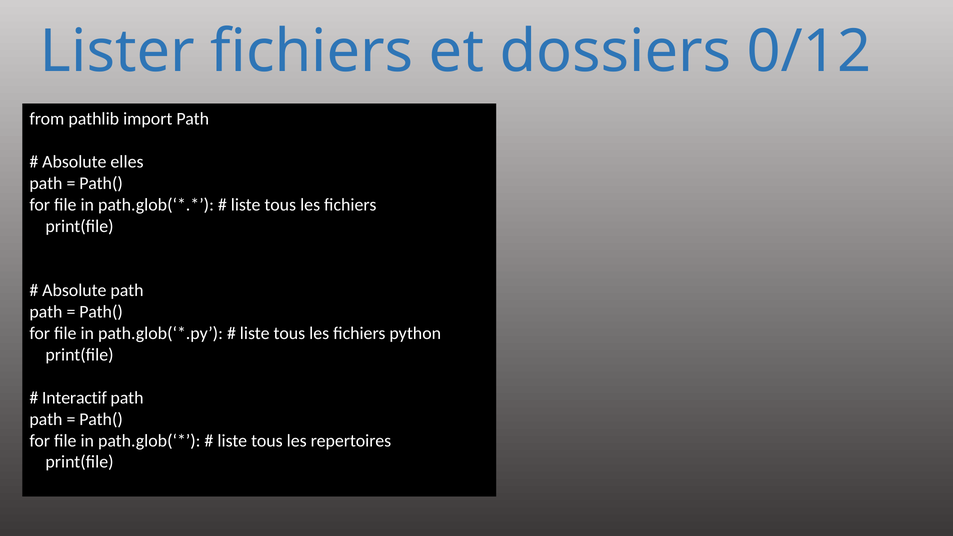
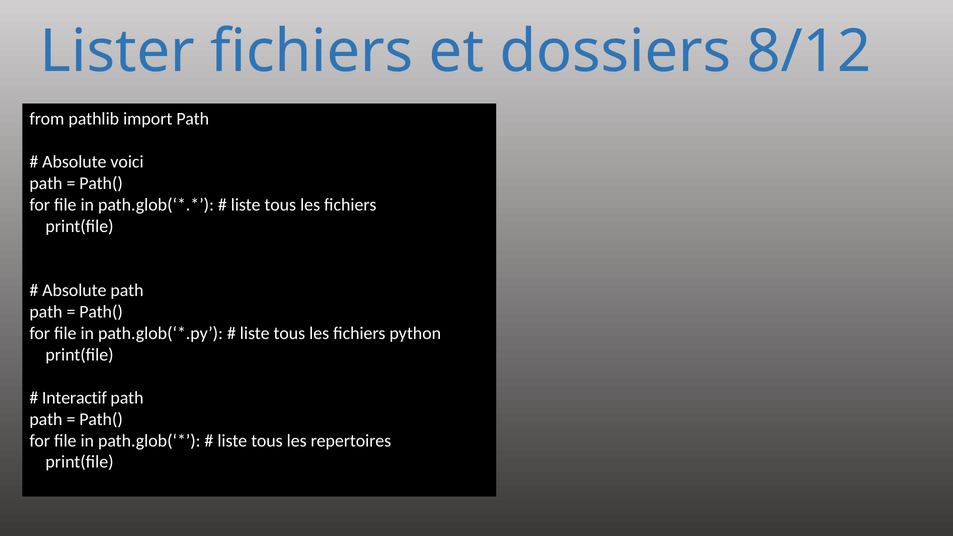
0/12: 0/12 -> 8/12 (809, 51)
elles: elles -> voici (127, 162)
